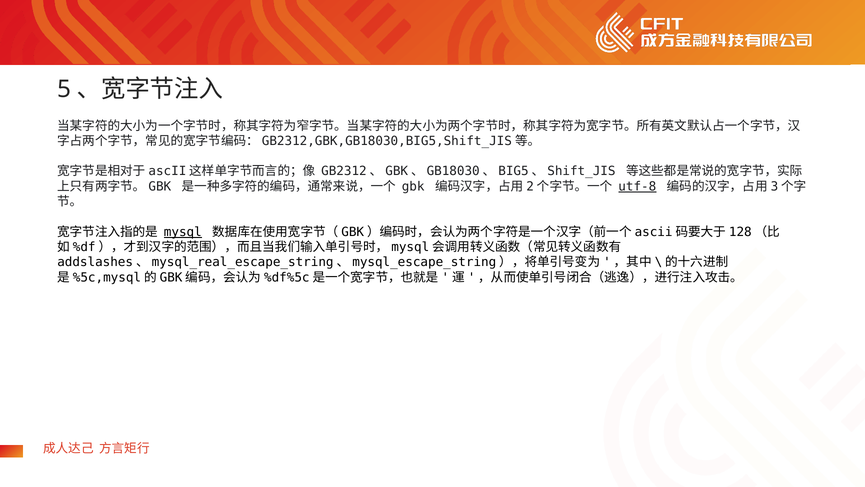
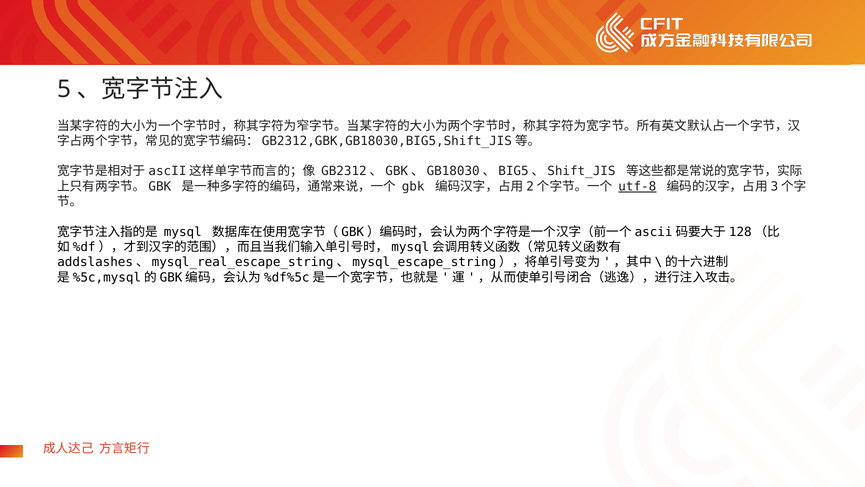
mysql underline: present -> none (183, 232)
